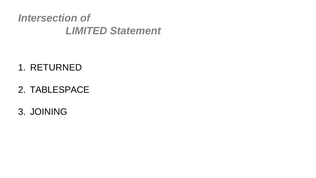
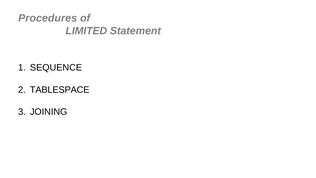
Intersection: Intersection -> Procedures (48, 18)
RETURNED: RETURNED -> SEQUENCE (56, 67)
